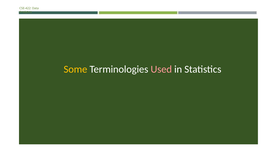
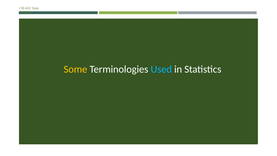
Used colour: pink -> light blue (161, 69)
